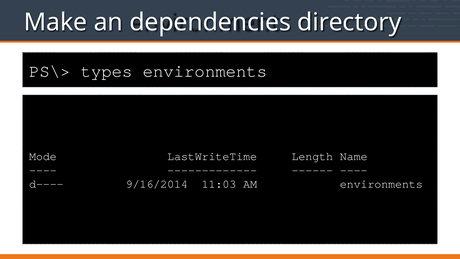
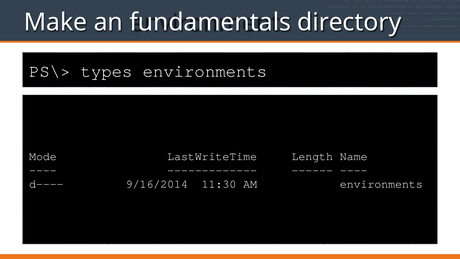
dependencies: dependencies -> fundamentals (210, 22)
11:03: 11:03 -> 11:30 (219, 184)
